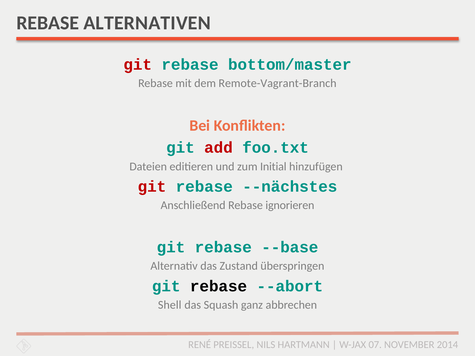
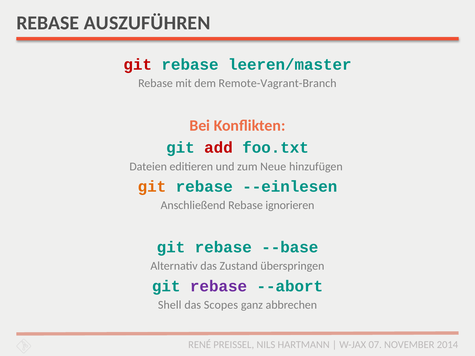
ALTERNATIVEN: ALTERNATIVEN -> AUSZUFÜHREN (147, 23)
bottom/master: bottom/master -> leeren/master (290, 65)
Initial: Initial -> Neue (273, 167)
git colour: red -> orange (152, 187)
--nächstes: --nächstes -> --einlesen (290, 187)
rebase colour: black -> purple (219, 286)
Squash: Squash -> Scopes (221, 305)
